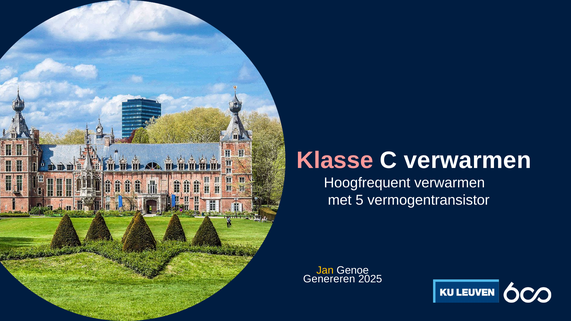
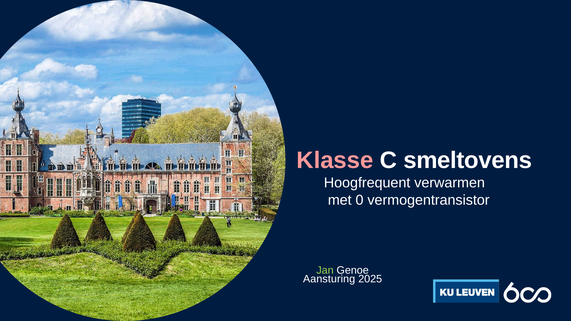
C verwarmen: verwarmen -> smeltovens (468, 160)
5: 5 -> 0 (360, 200)
Jan colour: yellow -> light green (325, 270)
Genereren: Genereren -> Aansturing (329, 279)
